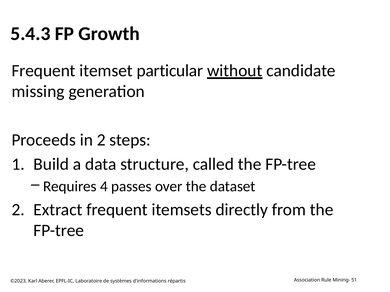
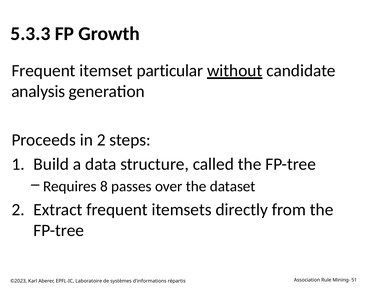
5.4.3: 5.4.3 -> 5.3.3 (30, 34)
missing: missing -> analysis (38, 92)
4: 4 -> 8 (104, 187)
